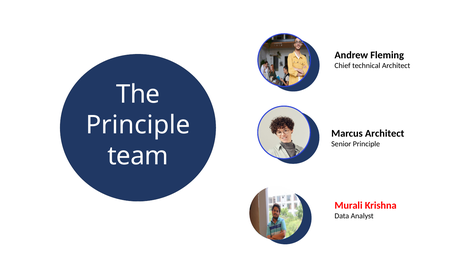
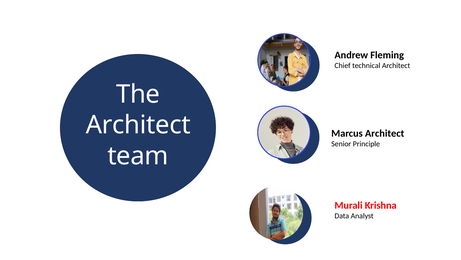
Principle: Principle -> Architect (138, 125)
